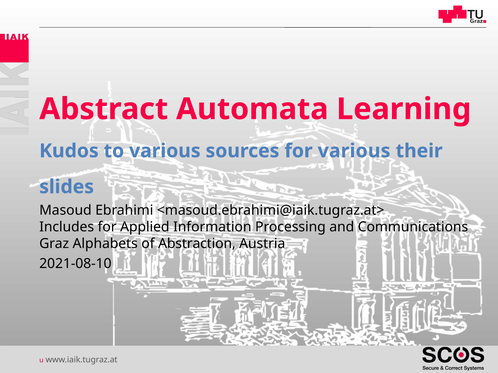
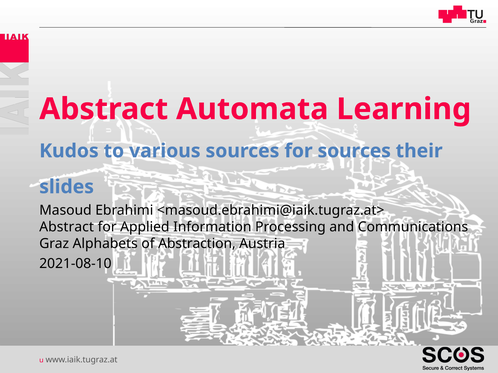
for various: various -> sources (354, 151)
Includes: Includes -> Abstract (67, 227)
